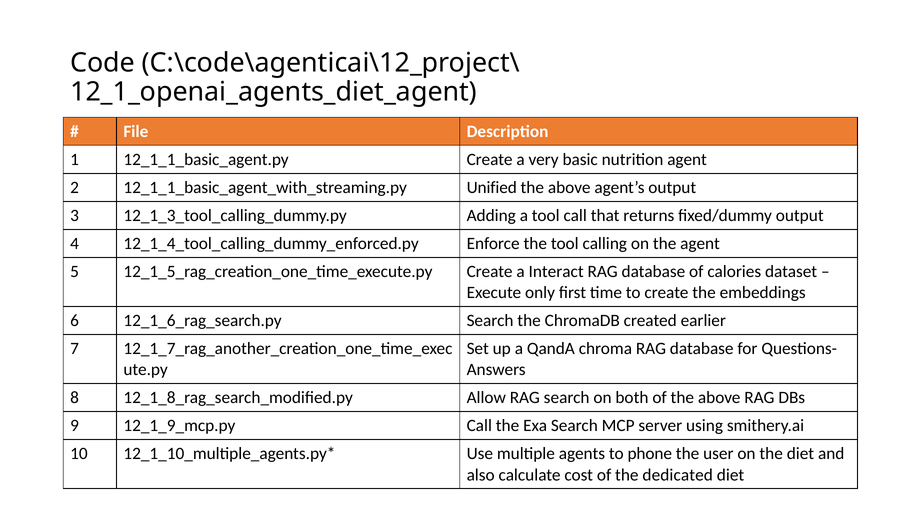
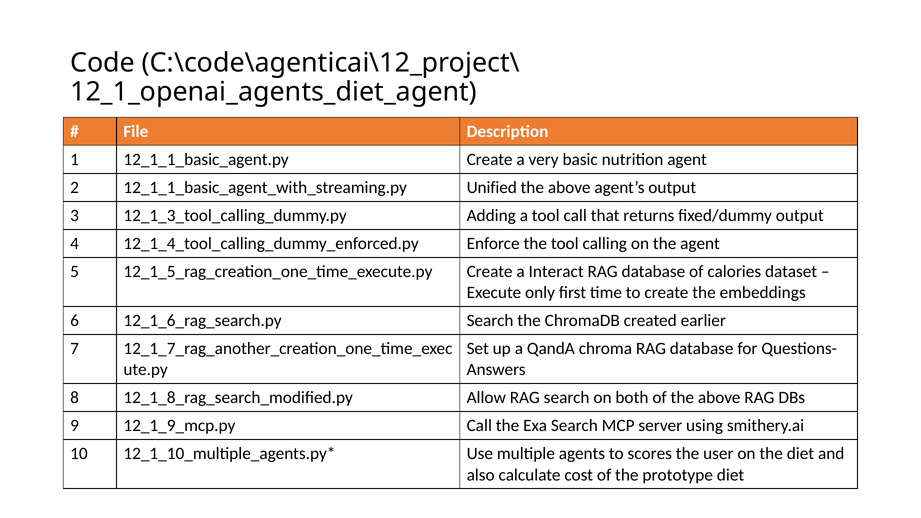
phone: phone -> scores (650, 454)
dedicated: dedicated -> prototype (678, 475)
